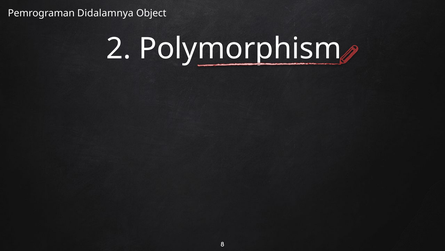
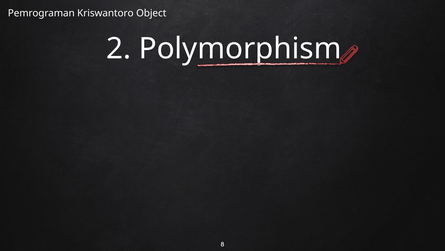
Didalamnya: Didalamnya -> Kriswantoro (105, 13)
